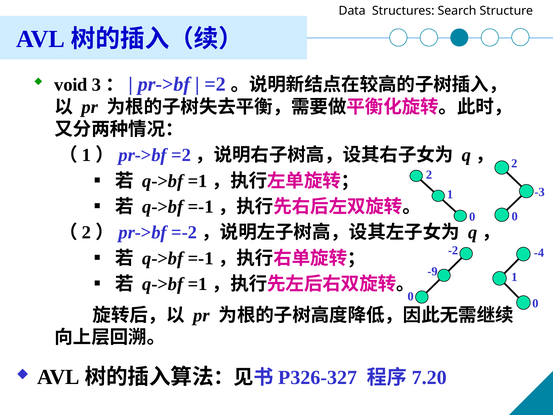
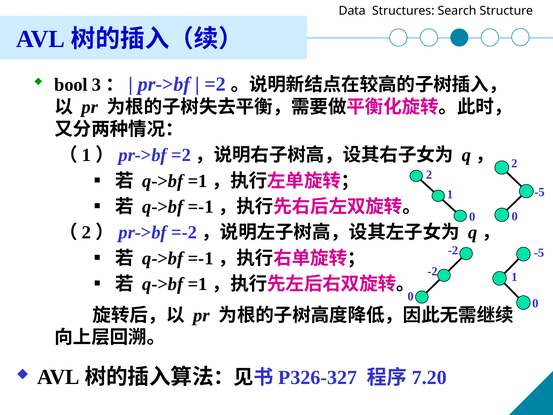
void: void -> bool (71, 85)
-3: -3 -> -5 (540, 192)
-4: -4 -> -5 (539, 252)
-9: -9 -> -2 (432, 271)
